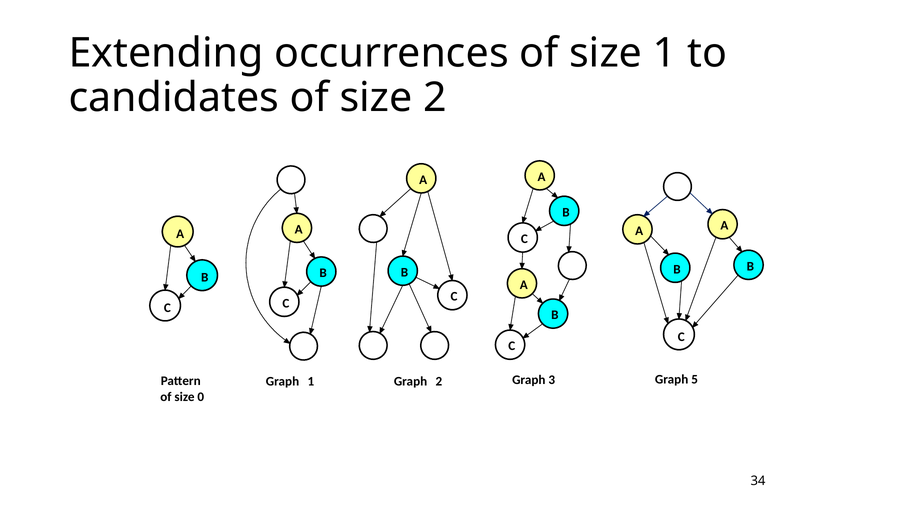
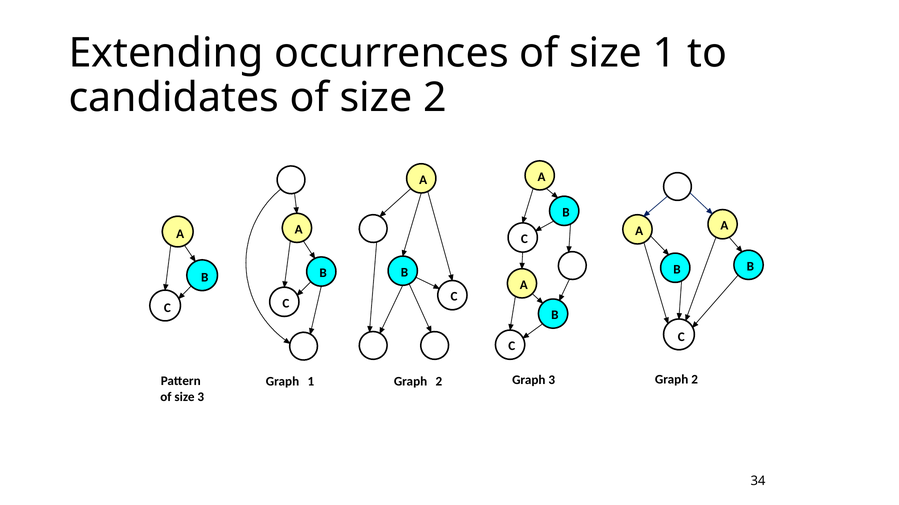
5: 5 -> 2 (695, 380)
size 0: 0 -> 3 (201, 397)
